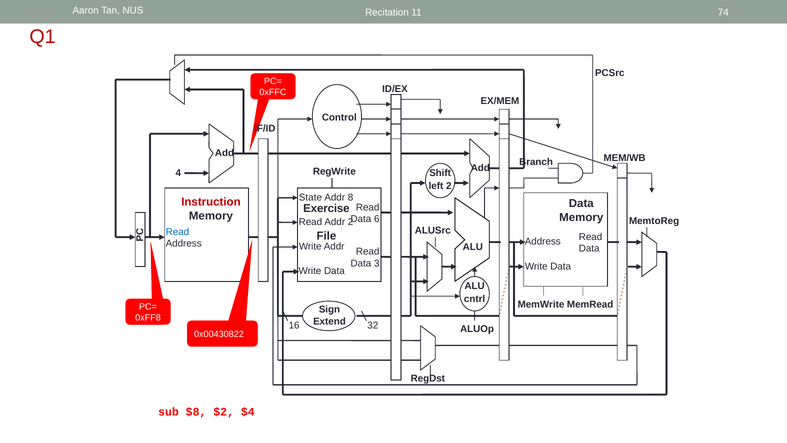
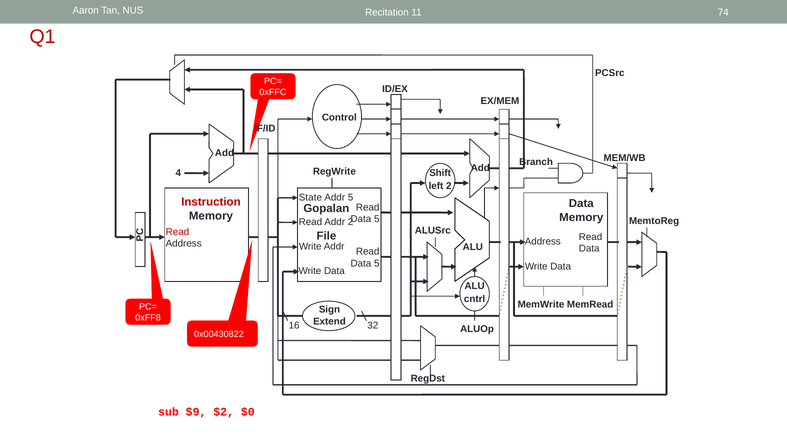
Addr 8: 8 -> 5 (351, 197)
Exercise: Exercise -> Gopalan (326, 208)
6: 6 -> 5 (377, 219)
Read colour: blue -> red (177, 232)
3: 3 -> 5 (377, 263)
$8: $8 -> $9 (196, 412)
$4: $4 -> $0 (248, 412)
